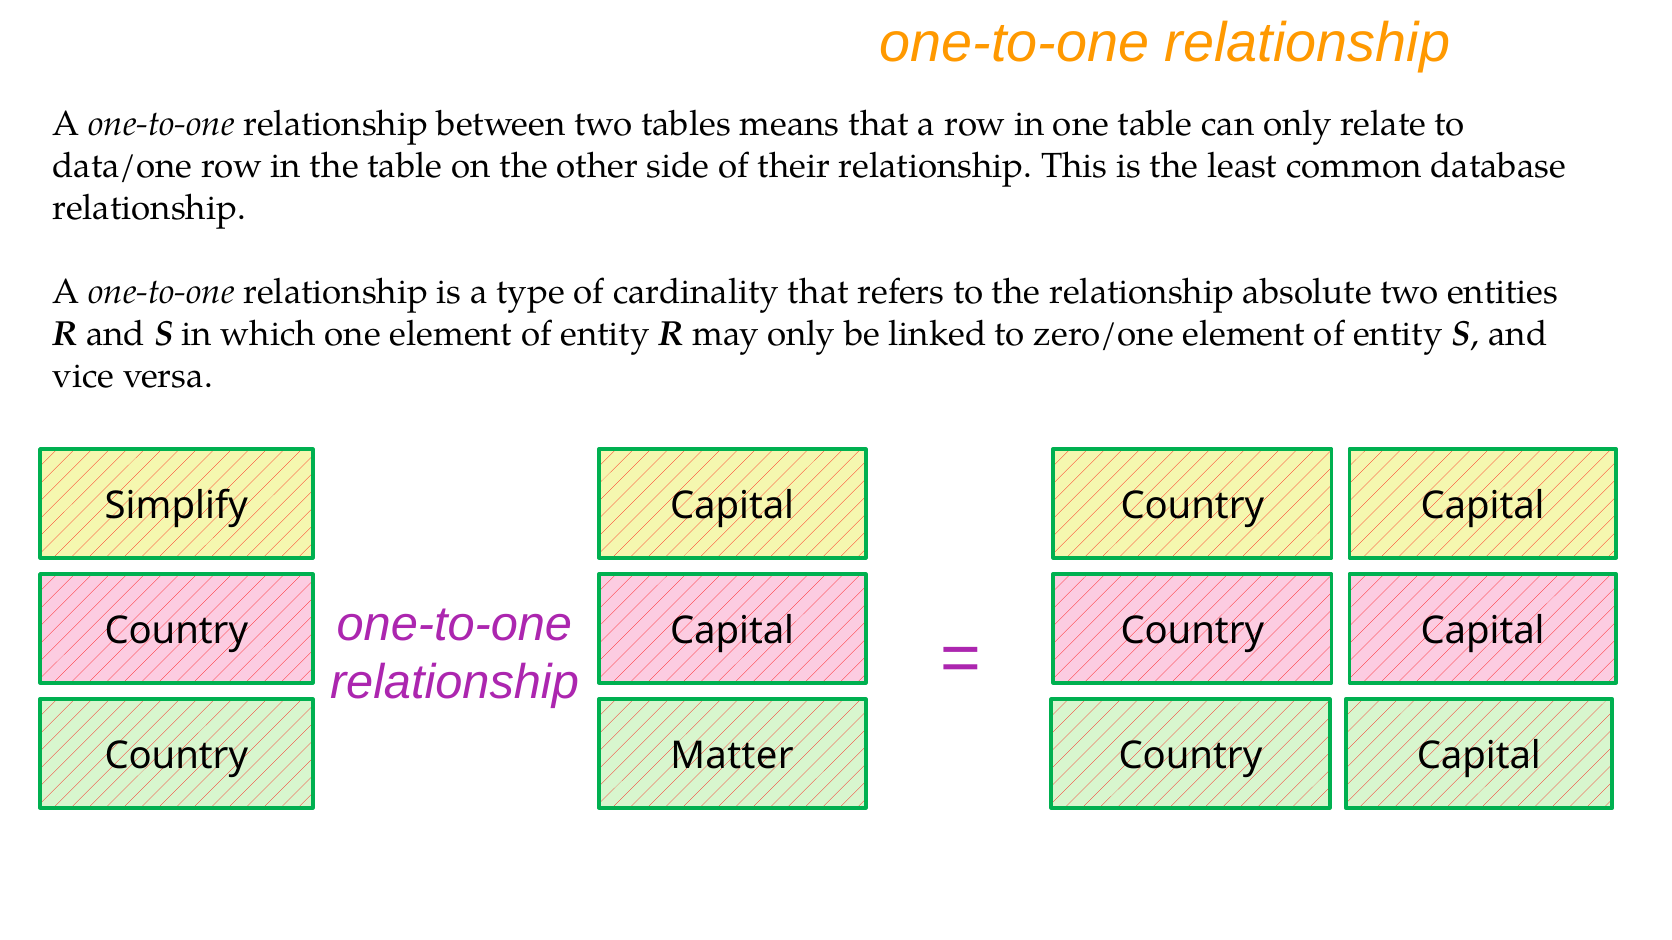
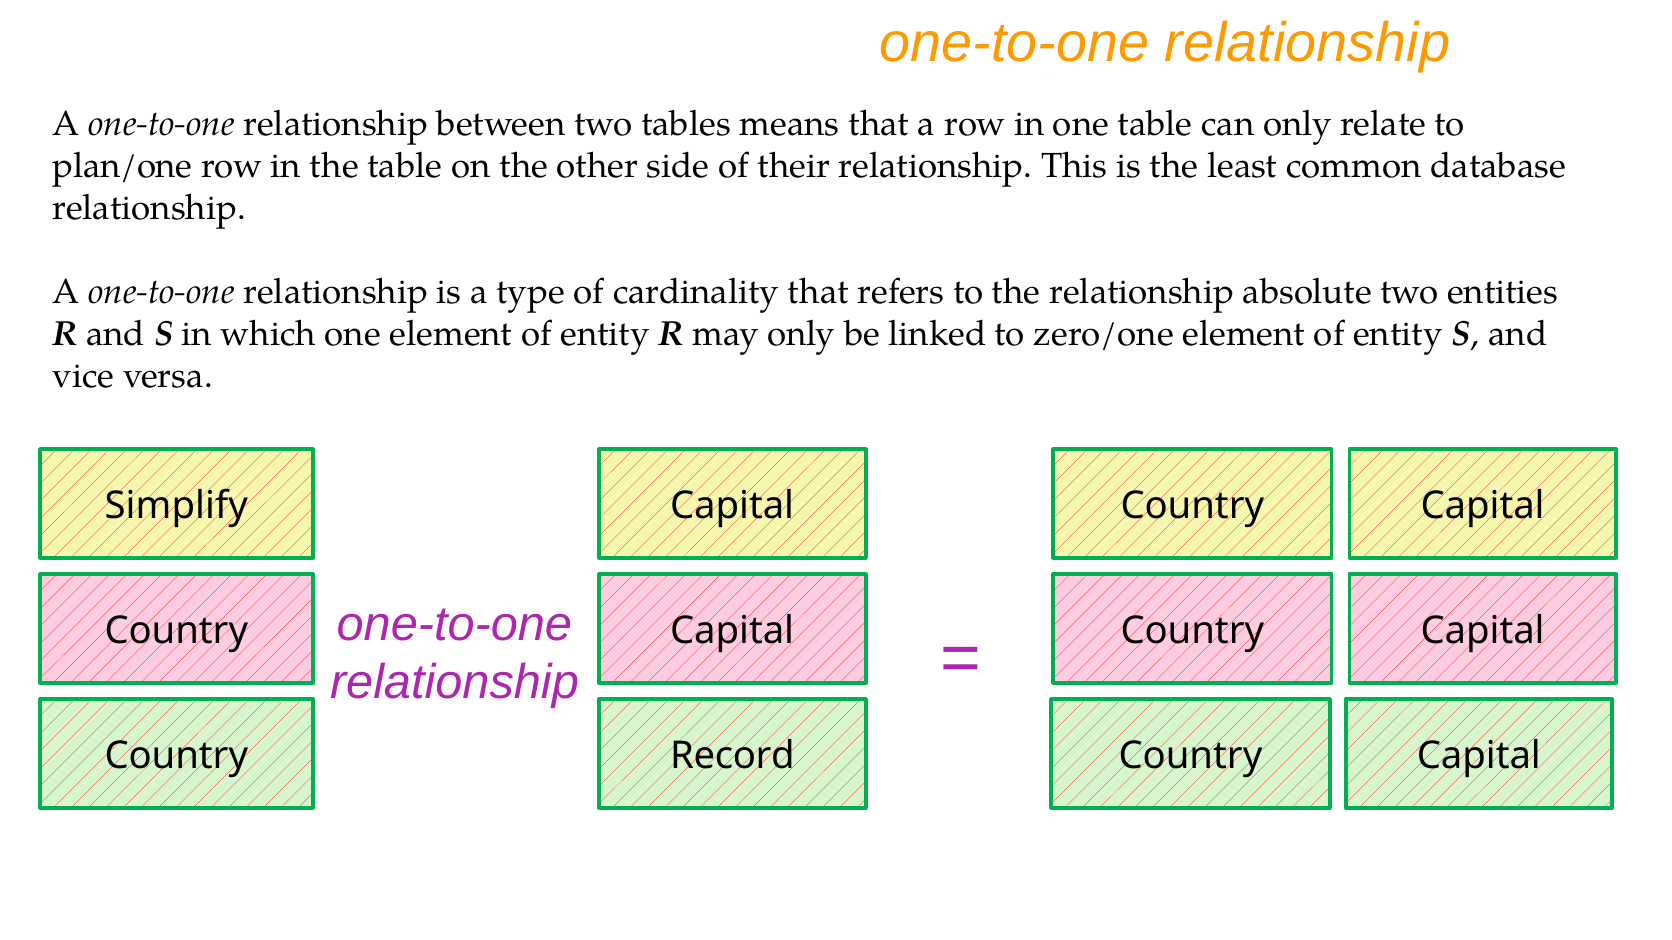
data/one: data/one -> plan/one (123, 166)
Matter: Matter -> Record (732, 757)
